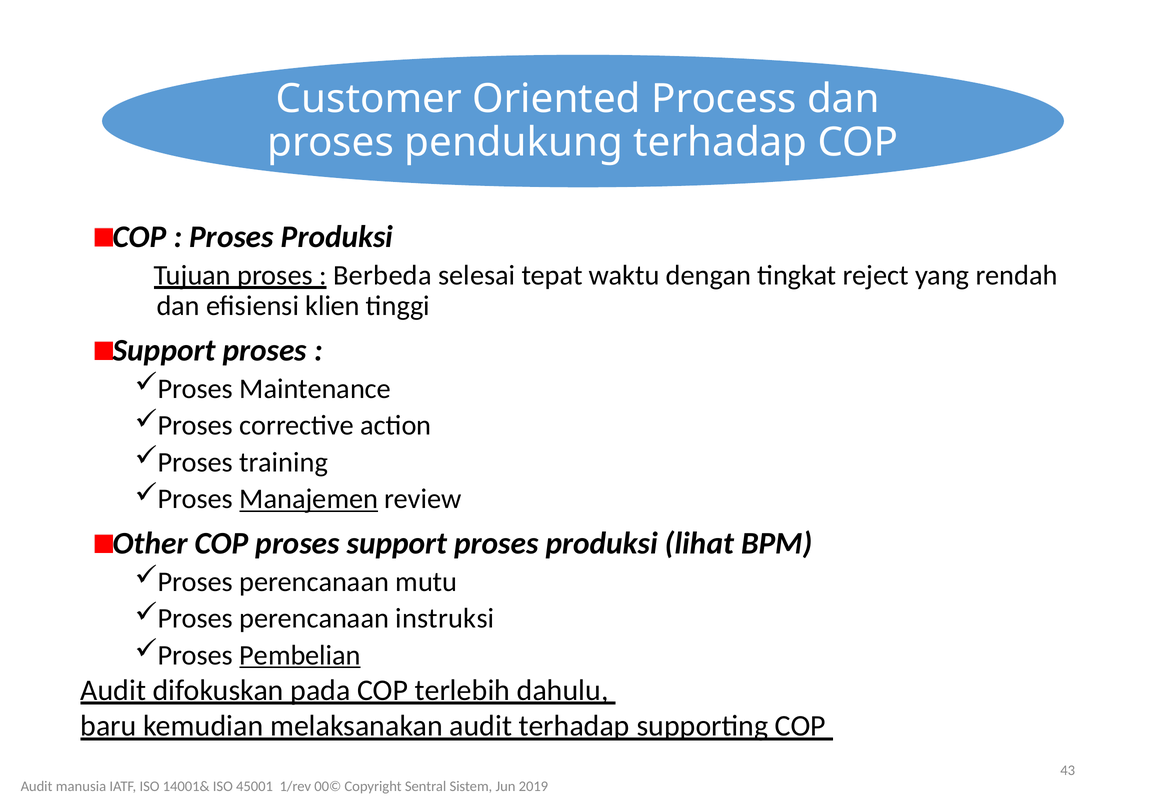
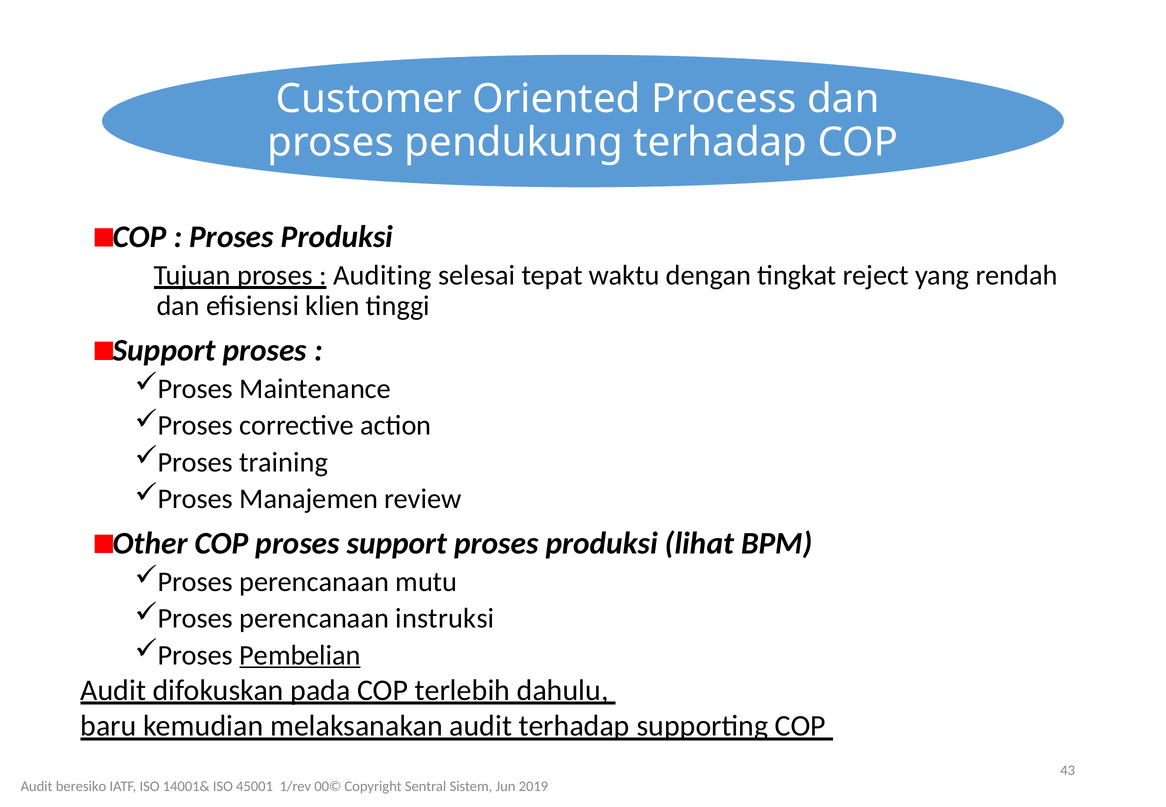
Berbeda: Berbeda -> Auditing (382, 275)
Manajemen underline: present -> none (309, 499)
manusia: manusia -> beresiko (81, 787)
